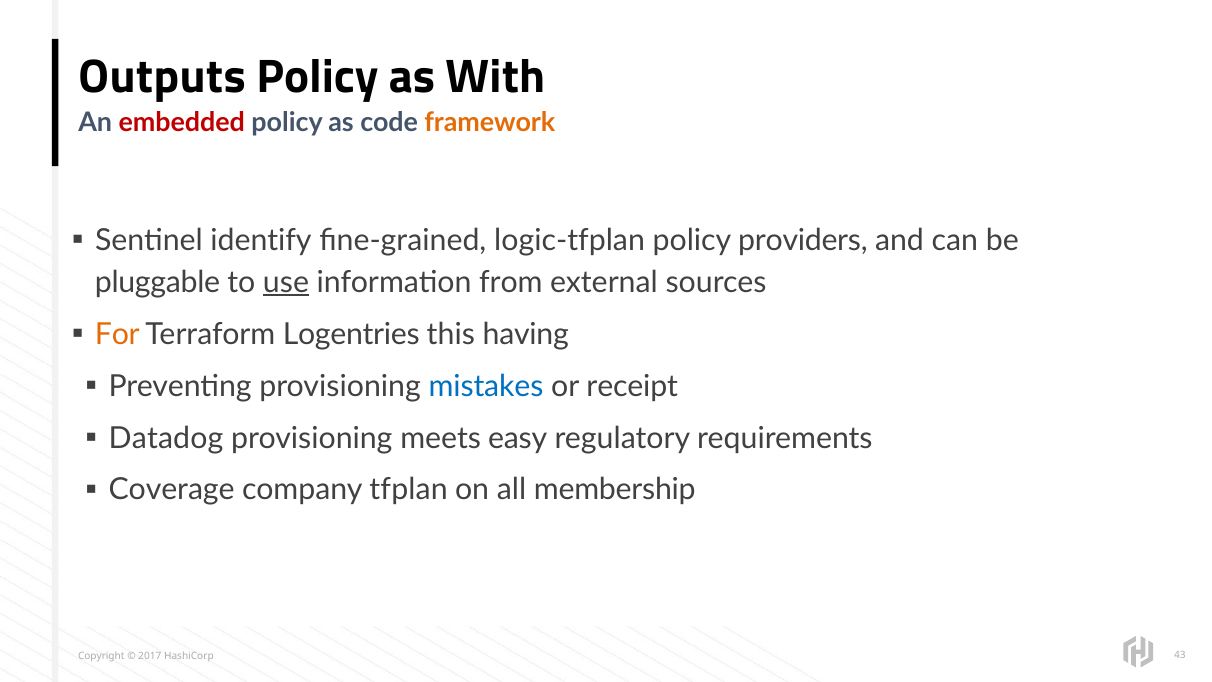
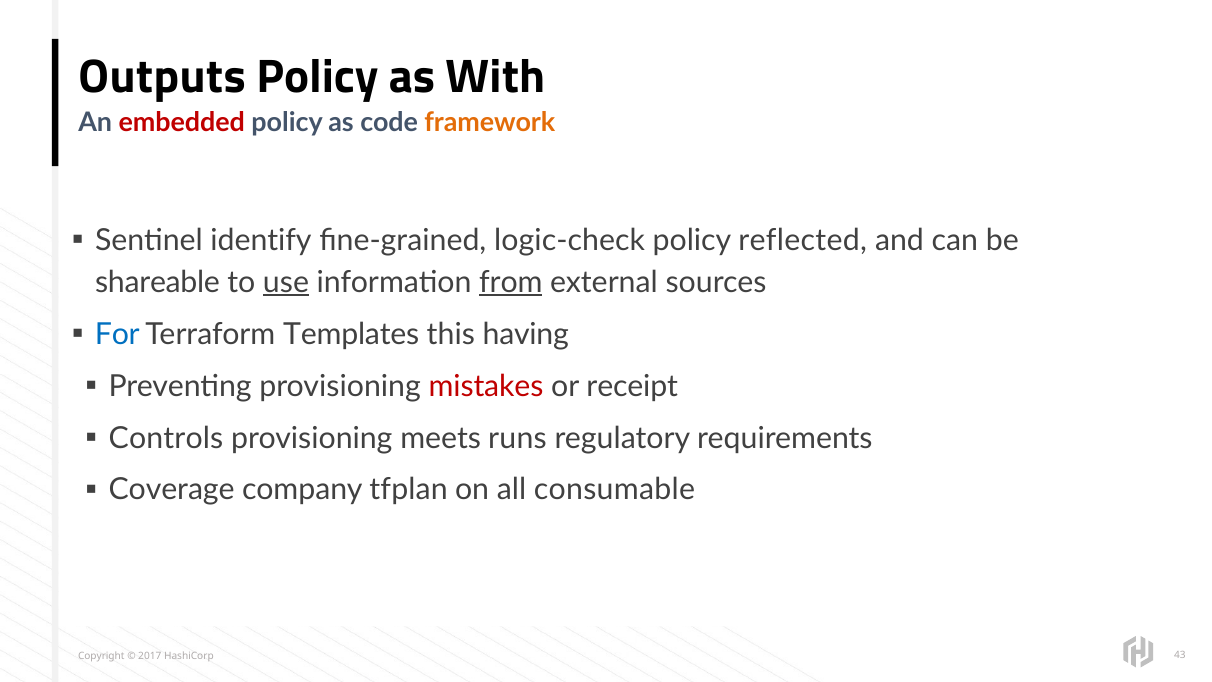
logic-tfplan: logic-tfplan -> logic-check (570, 240)
providers: providers -> reflected (803, 240)
pluggable: pluggable -> shareable (158, 282)
from underline: none -> present (511, 282)
For colour: orange -> blue (117, 334)
Logentries: Logentries -> Templates (351, 334)
mistakes colour: blue -> red (486, 386)
Datadog: Datadog -> Controls (166, 438)
easy: easy -> runs (517, 438)
membership: membership -> consumable (615, 490)
